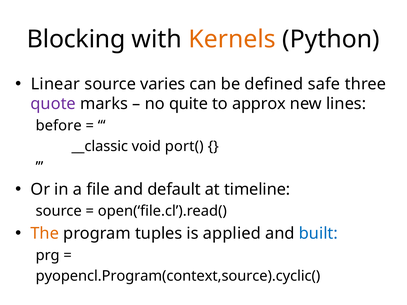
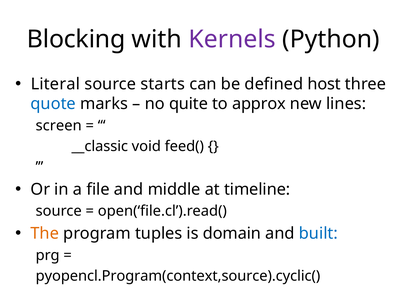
Kernels colour: orange -> purple (232, 39)
Linear: Linear -> Literal (55, 84)
varies: varies -> starts (163, 84)
safe: safe -> host (324, 84)
quote colour: purple -> blue (53, 104)
before: before -> screen (59, 126)
port(: port( -> feed( (184, 146)
default: default -> middle (174, 190)
applied: applied -> domain (232, 234)
